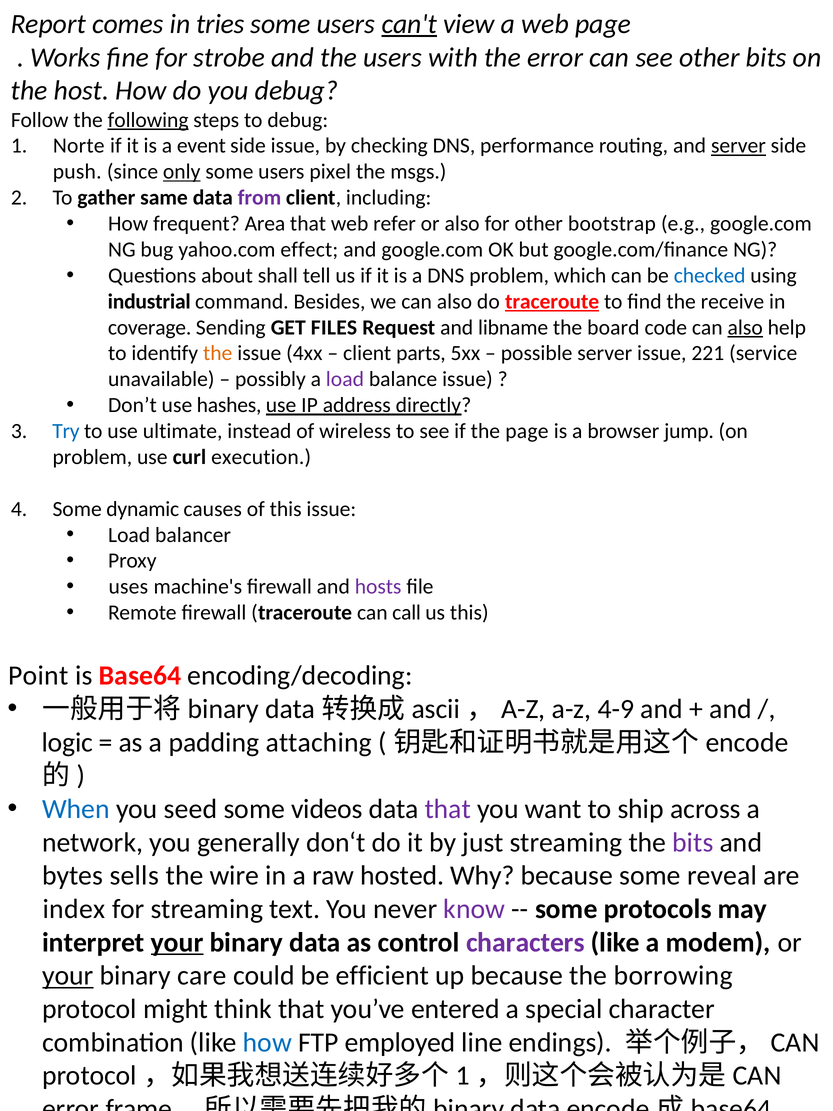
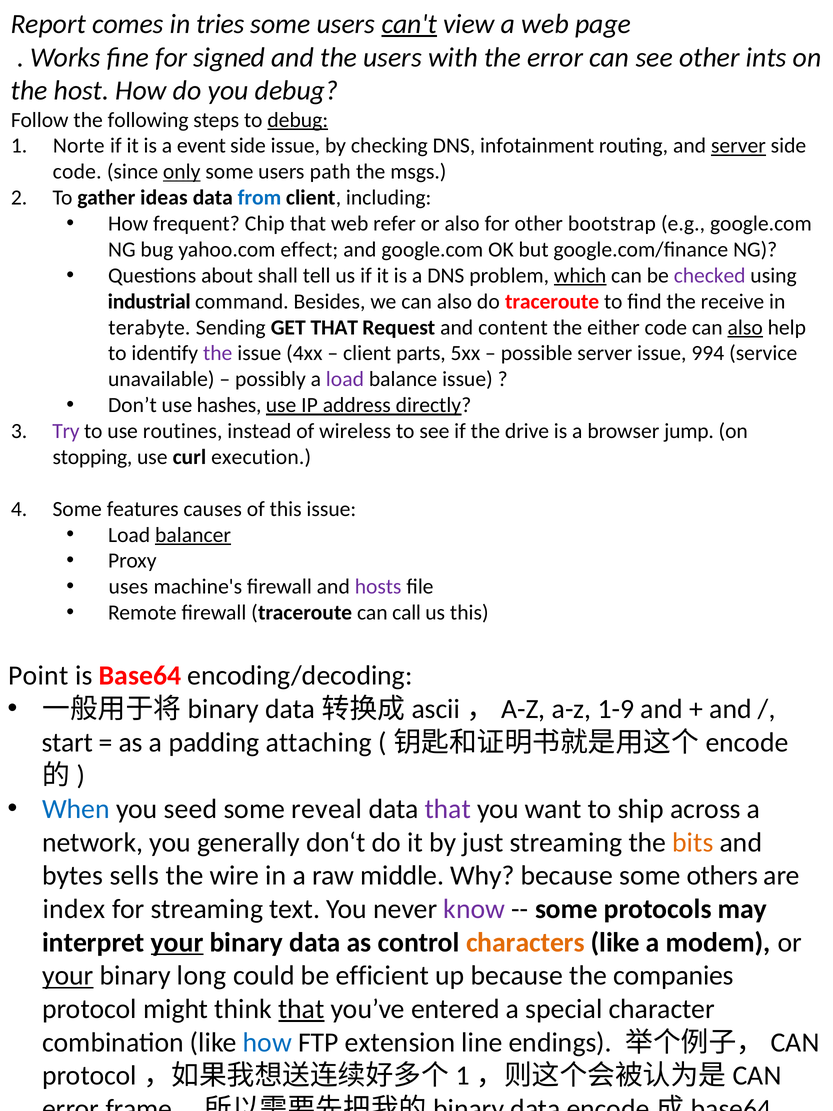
strobe: strobe -> signed (229, 57)
other bits: bits -> ints (766, 57)
following underline: present -> none (148, 120)
debug underline: none -> present (298, 120)
performance: performance -> infotainment (537, 146)
push: push -> code (77, 172)
pixel: pixel -> path (330, 172)
same: same -> ideas (164, 198)
from colour: purple -> blue (259, 198)
Area: Area -> Chip (265, 224)
which underline: none -> present (580, 275)
checked colour: blue -> purple (710, 275)
traceroute underline: present -> none (552, 301)
coverage: coverage -> terabyte (149, 327)
GET FILES: FILES -> THAT (334, 327)
libname: libname -> content (513, 327)
board: board -> either (613, 327)
the colour: orange -> purple (218, 353)
221: 221 -> 994 (708, 353)
Try colour: blue -> purple (66, 431)
ultimate: ultimate -> routines (183, 431)
the page: page -> drive (527, 431)
problem: problem -> stopping (92, 457)
dynamic: dynamic -> features (143, 509)
balancer underline: none -> present (193, 535)
4-9: 4-9 -> 1-9 (616, 709)
logic: logic -> start (67, 742)
videos: videos -> reveal (327, 809)
bits colour: purple -> orange (693, 842)
hosted: hosted -> middle (402, 875)
reveal: reveal -> others (722, 875)
characters colour: purple -> orange (525, 942)
care: care -> long (202, 975)
borrowing: borrowing -> companies (674, 975)
that underline: none -> present (301, 1009)
employed: employed -> extension (400, 1042)
